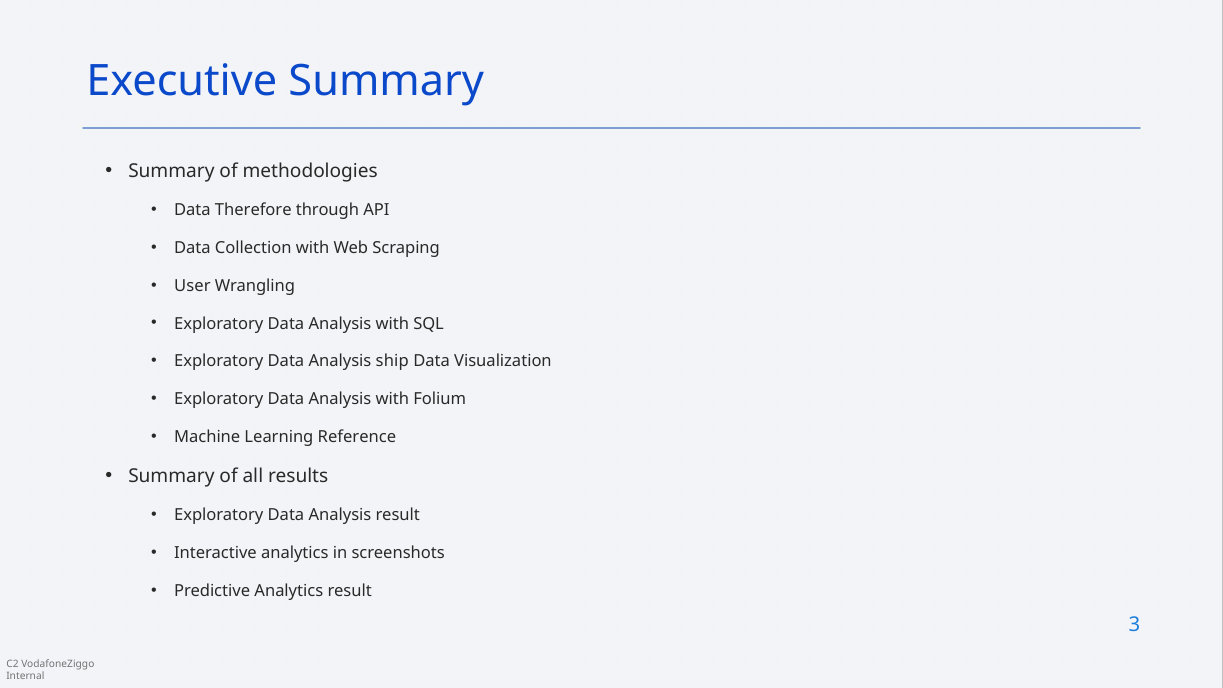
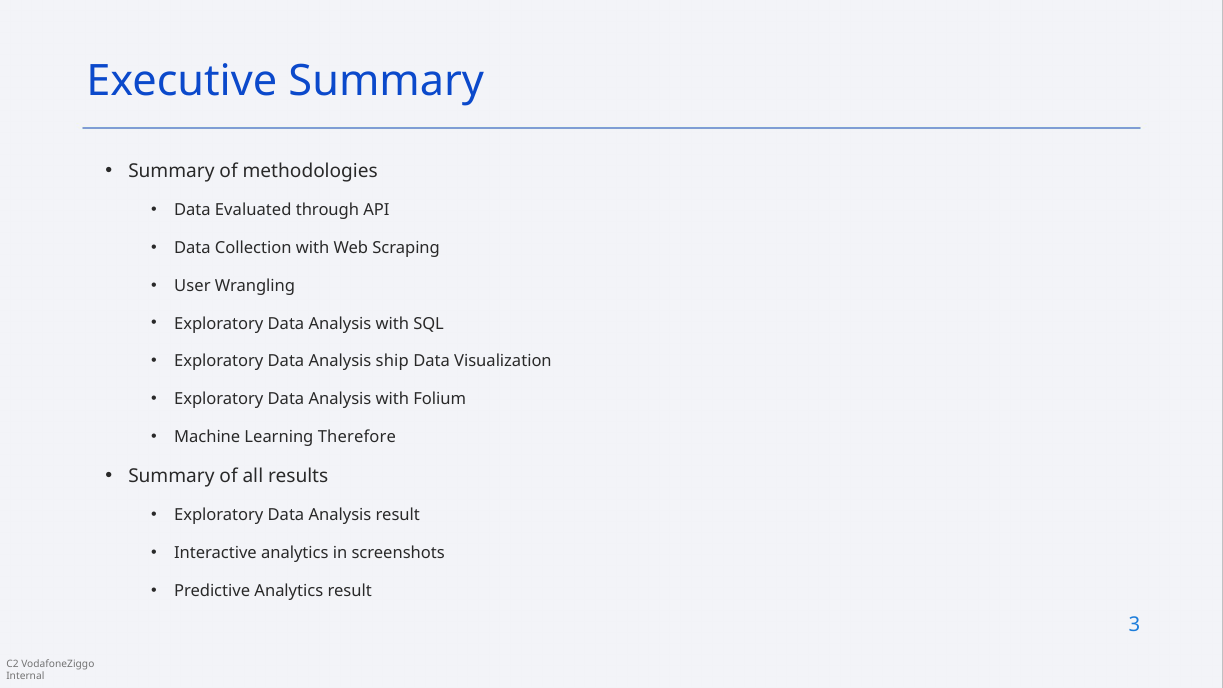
Therefore: Therefore -> Evaluated (253, 210)
Reference: Reference -> Therefore (357, 437)
